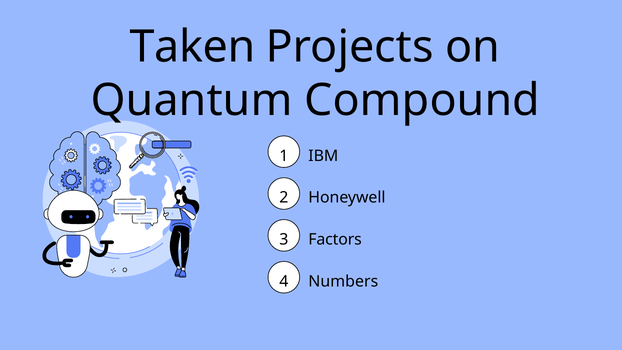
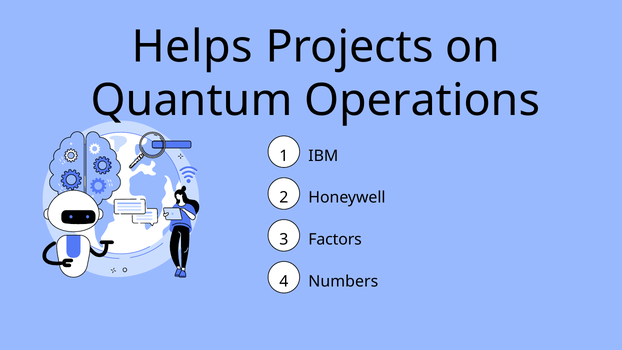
Taken: Taken -> Helps (192, 47)
Compound: Compound -> Operations (422, 101)
